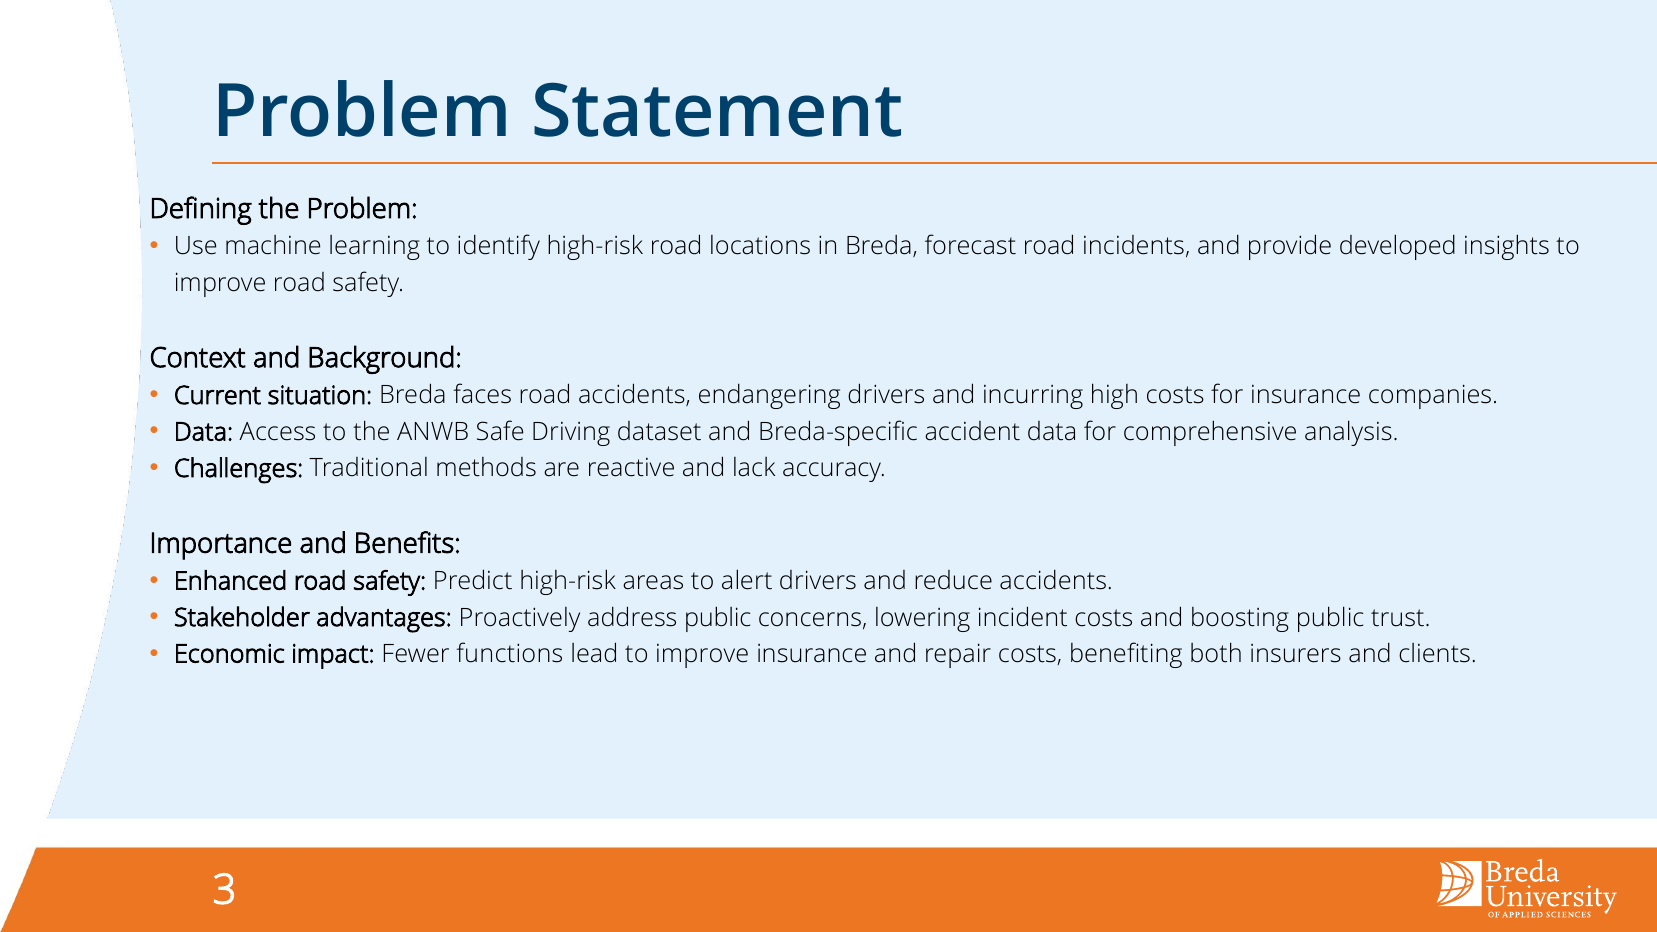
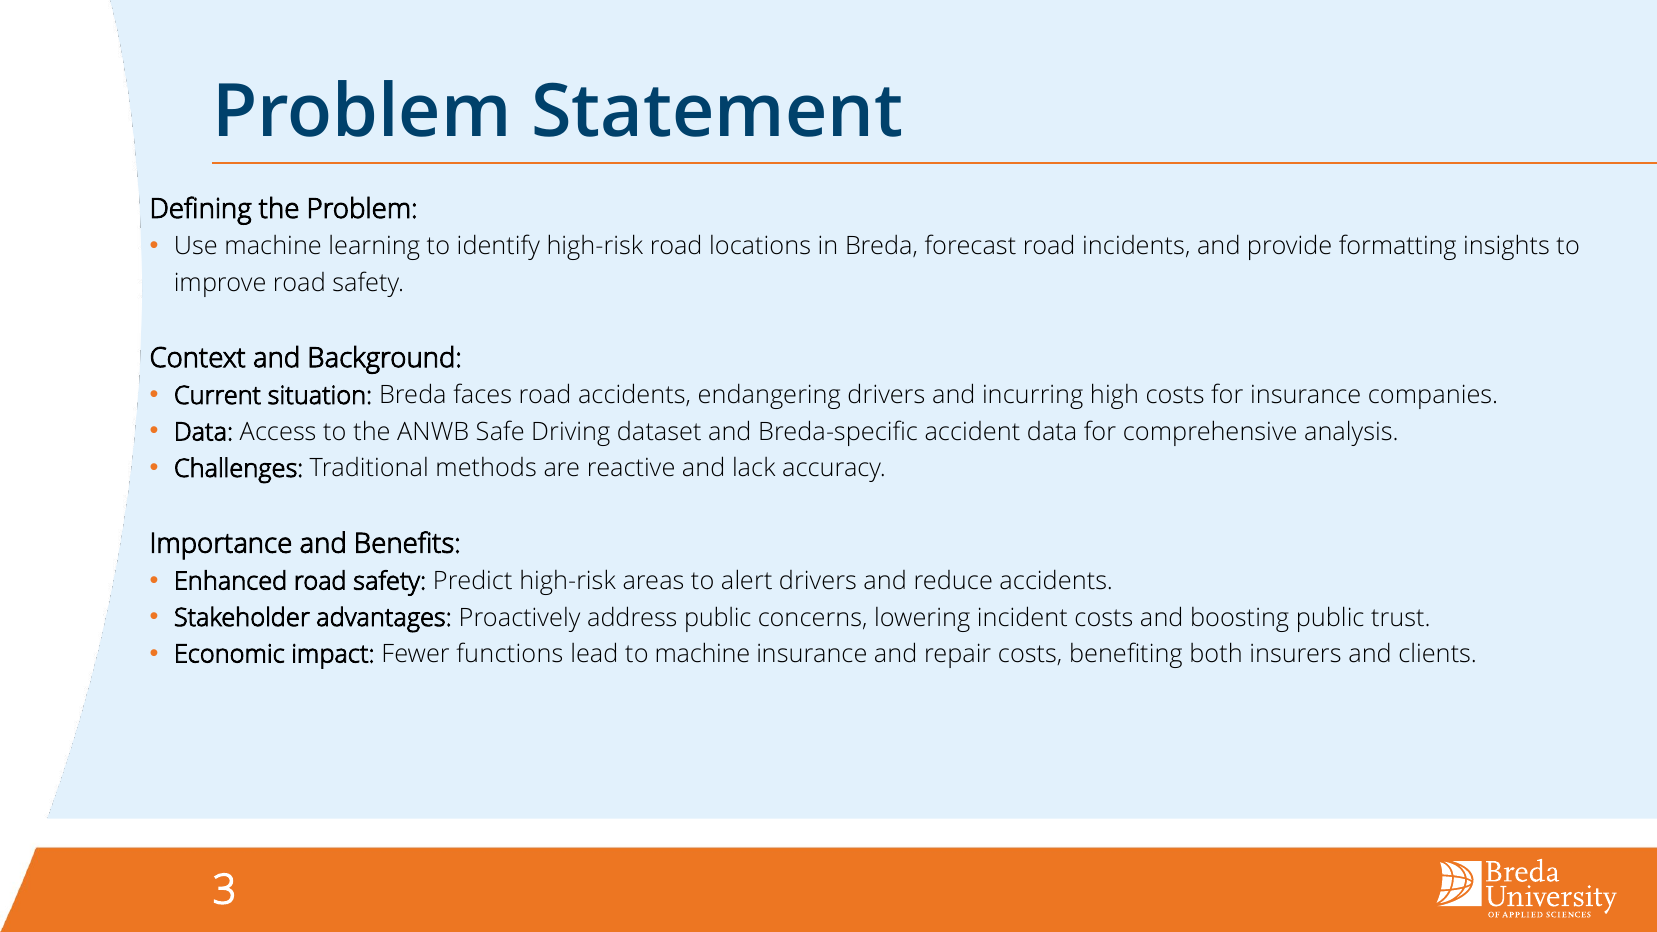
developed: developed -> formatting (1398, 247)
lead to improve: improve -> machine (702, 654)
